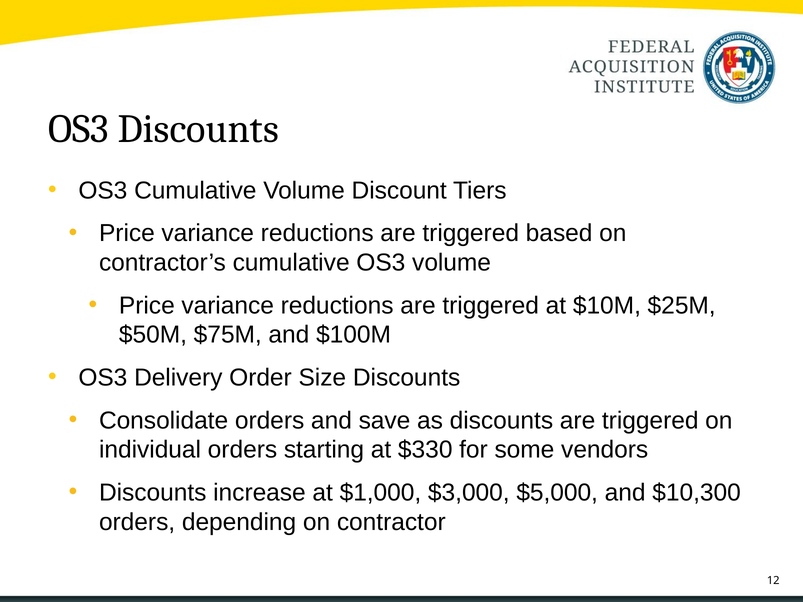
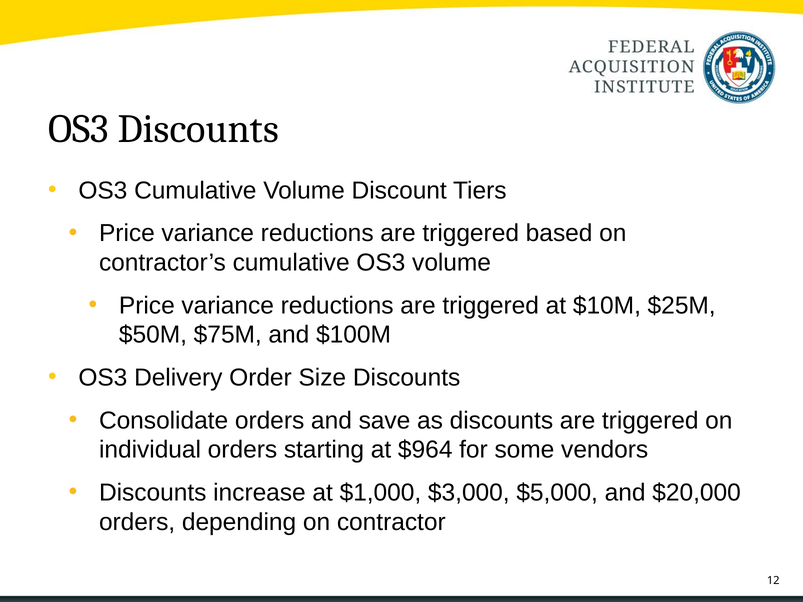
$330: $330 -> $964 (425, 450)
$10,300: $10,300 -> $20,000 (697, 493)
